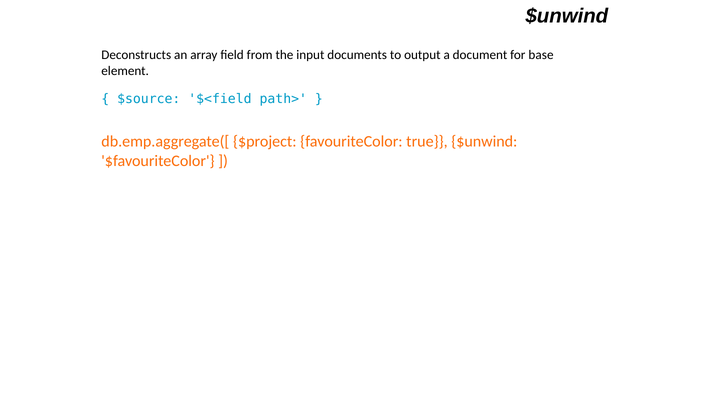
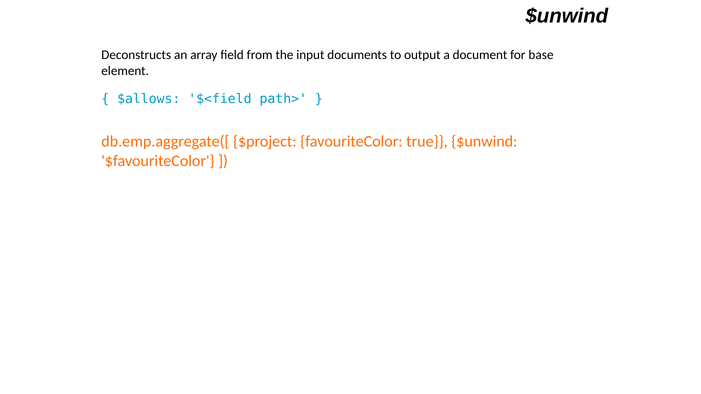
$source: $source -> $allows (149, 99)
